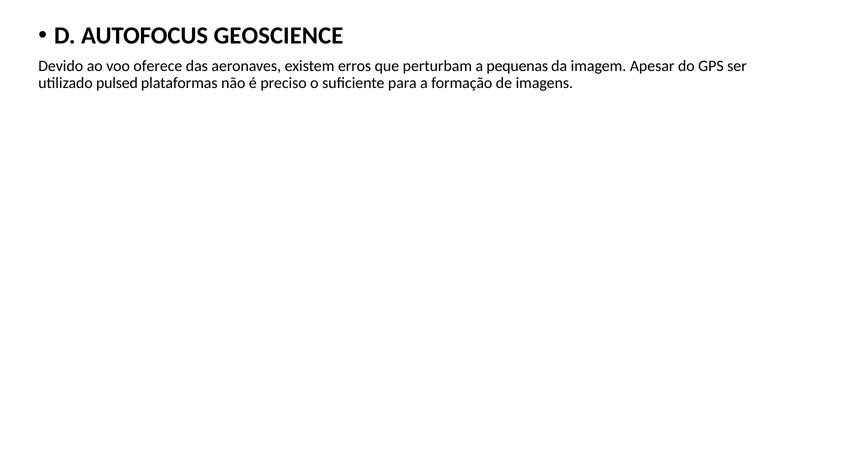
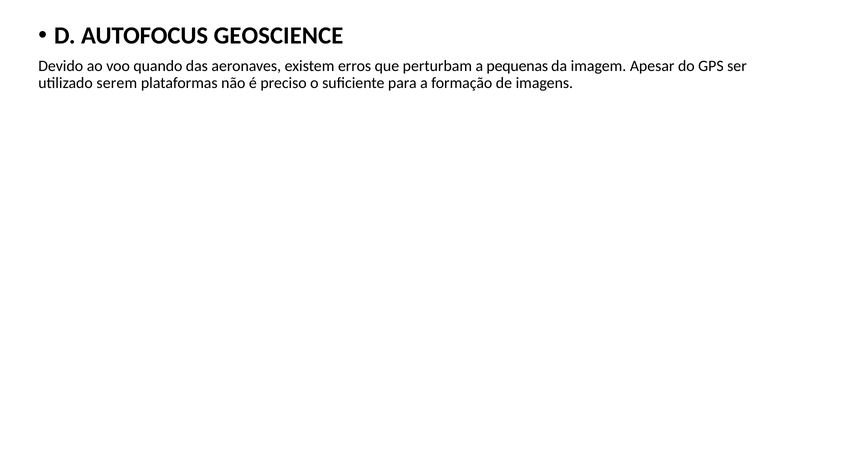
oferece: oferece -> quando (158, 66)
pulsed: pulsed -> serem (117, 83)
